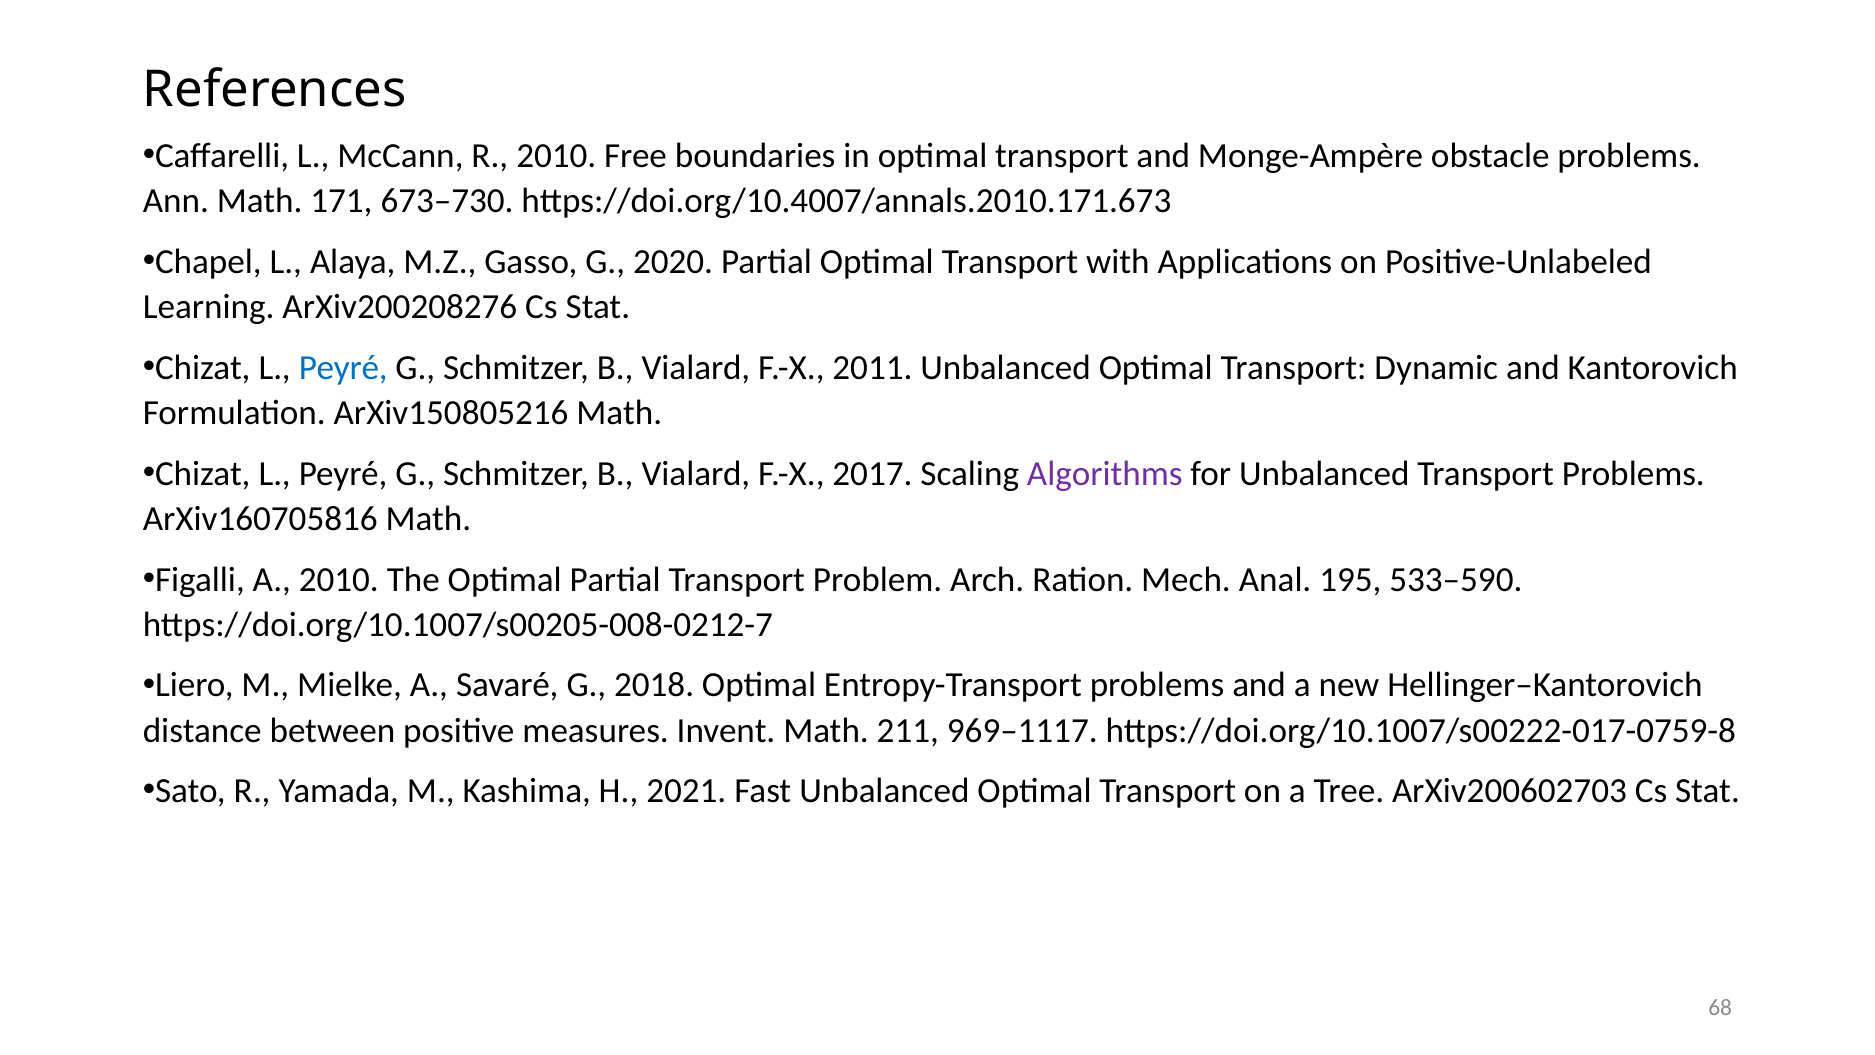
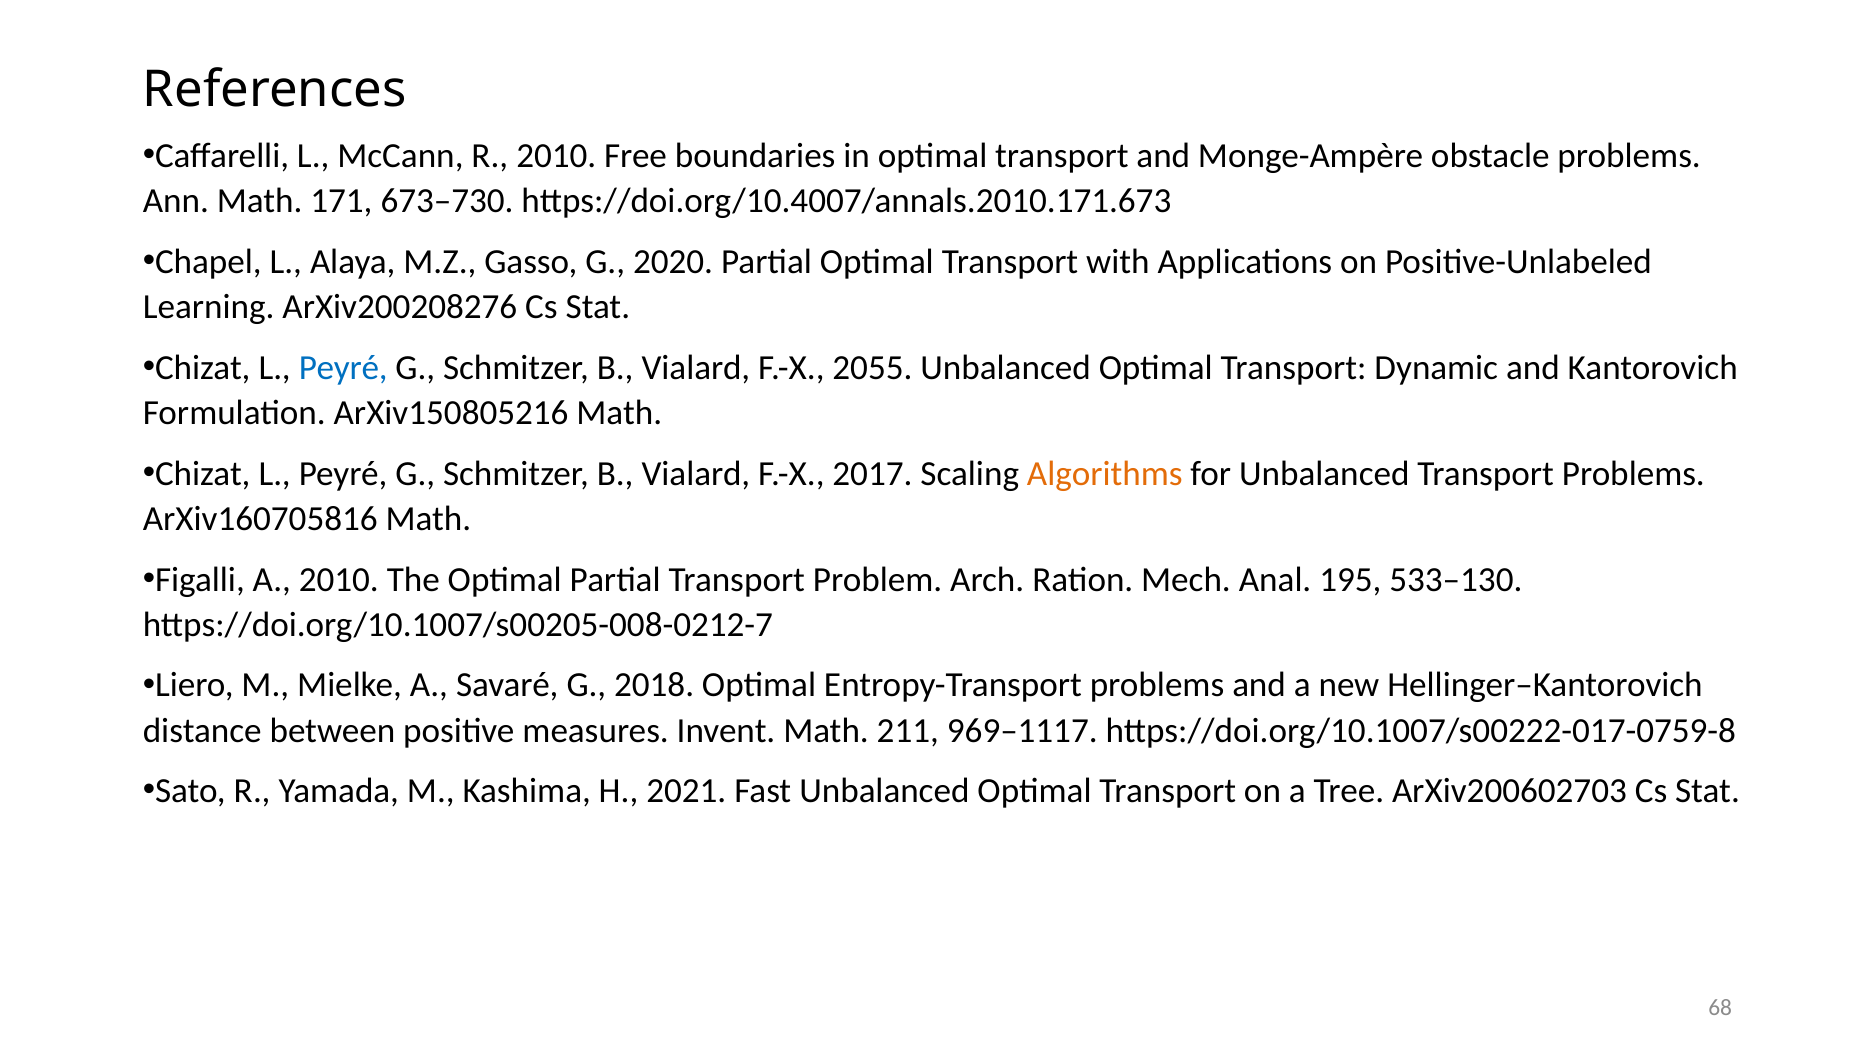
2011: 2011 -> 2055 (872, 368)
Algorithms colour: purple -> orange (1105, 473)
533–590: 533–590 -> 533–130 (1456, 579)
